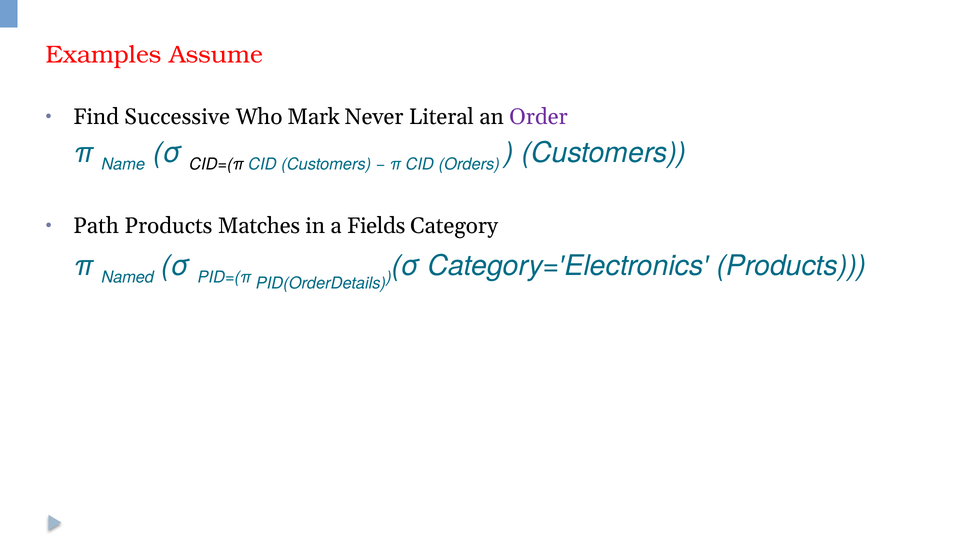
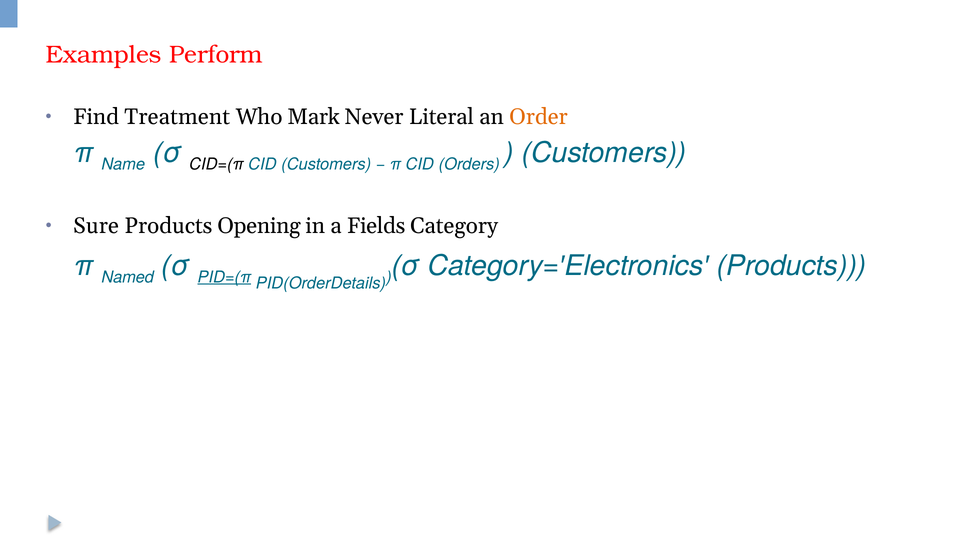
Assume: Assume -> Perform (216, 55)
Successive: Successive -> Treatment (177, 117)
Order colour: purple -> orange (538, 117)
Path: Path -> Sure (96, 226)
Matches: Matches -> Opening (259, 226)
PID=(π underline: none -> present (224, 277)
